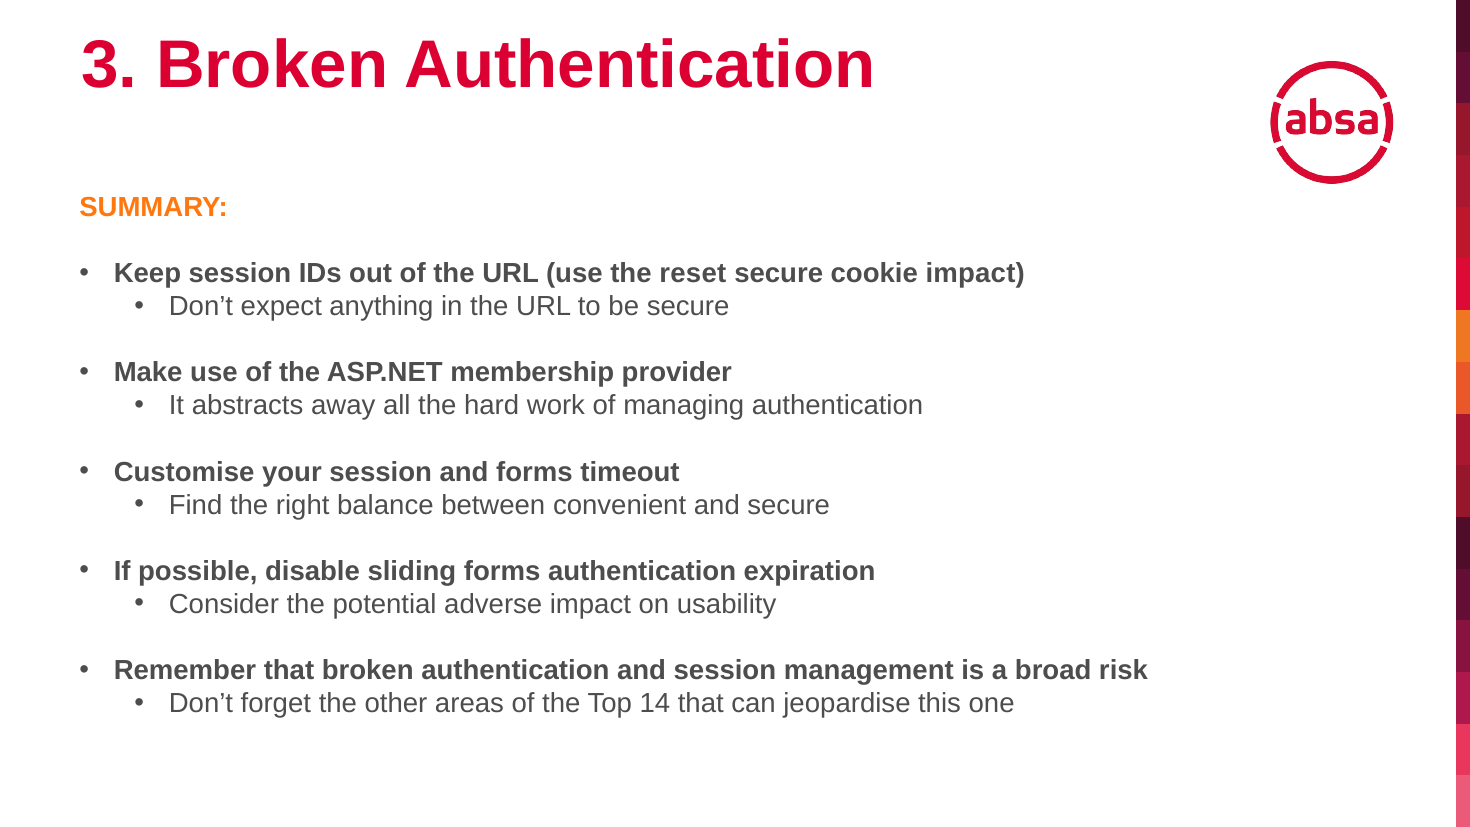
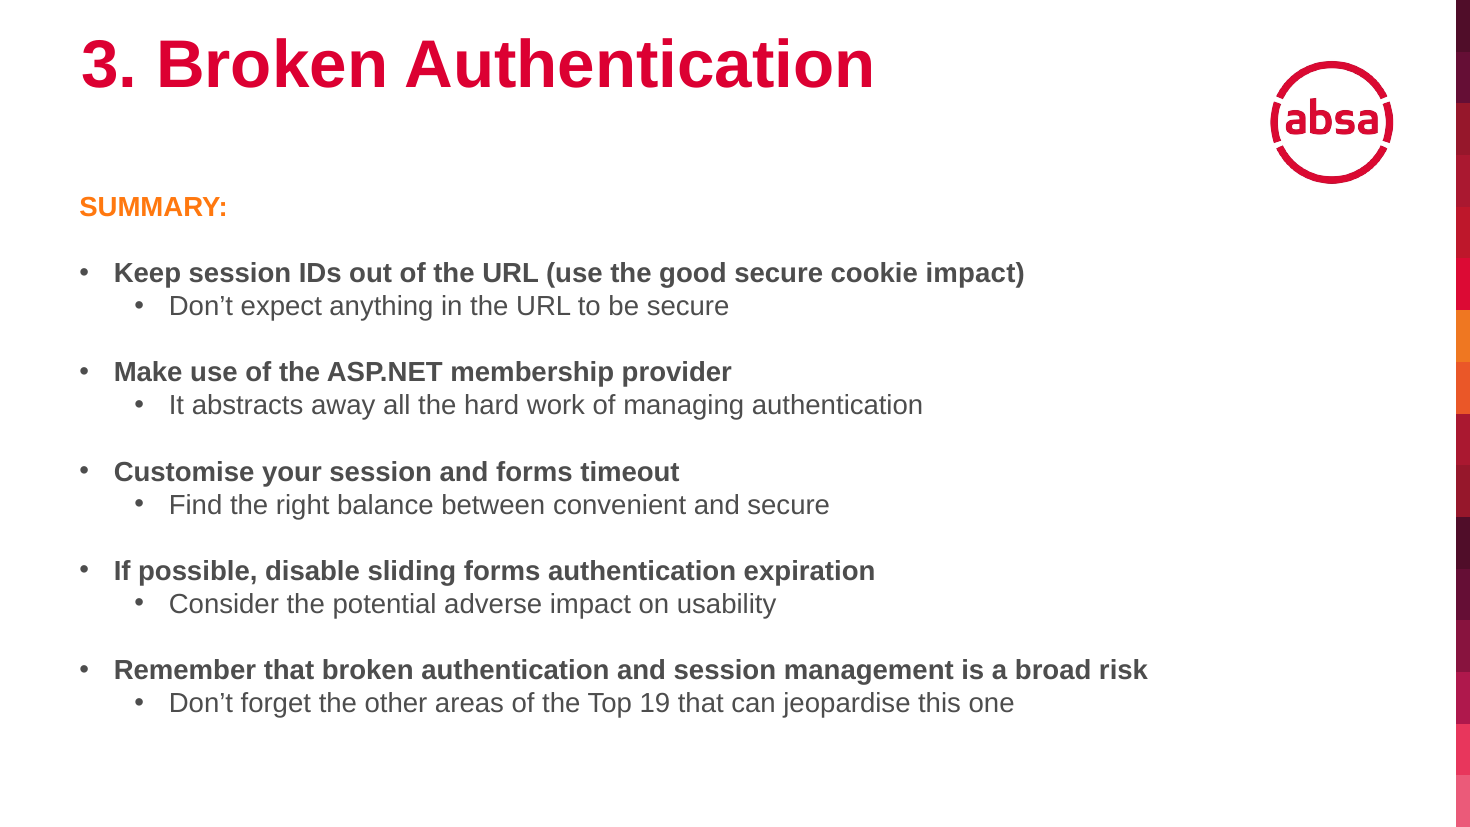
reset: reset -> good (693, 274)
14: 14 -> 19 (655, 703)
